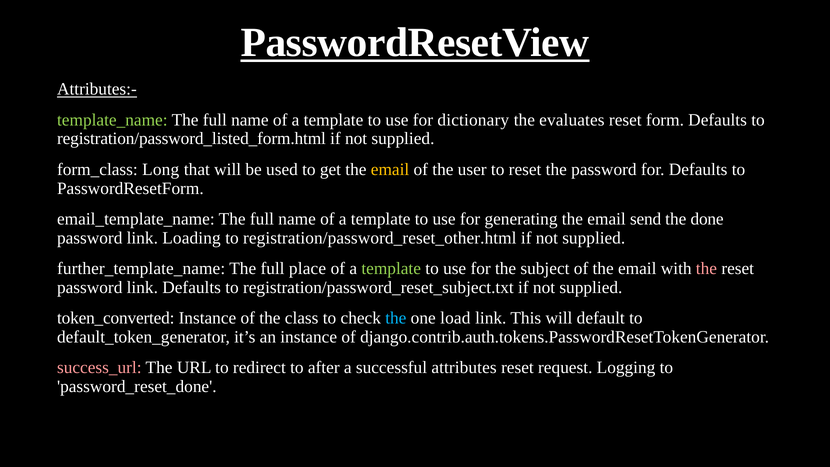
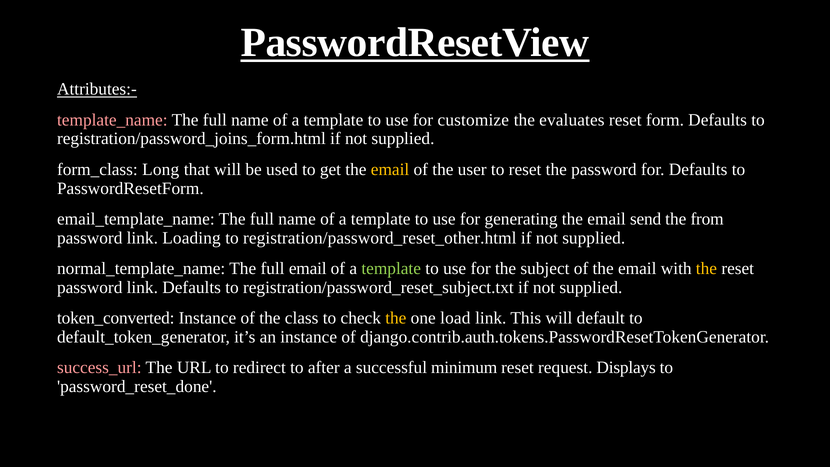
template_name colour: light green -> pink (112, 120)
dictionary: dictionary -> customize (473, 120)
registration/password_listed_form.html: registration/password_listed_form.html -> registration/password_joins_form.html (191, 139)
done: done -> from (707, 219)
further_template_name: further_template_name -> normal_template_name (141, 269)
full place: place -> email (308, 269)
the colour: pink -> yellow (706, 269)
the colour: light blue -> yellow (396, 318)
attributes: attributes -> minimum (464, 368)
Logging: Logging -> Displays (626, 368)
